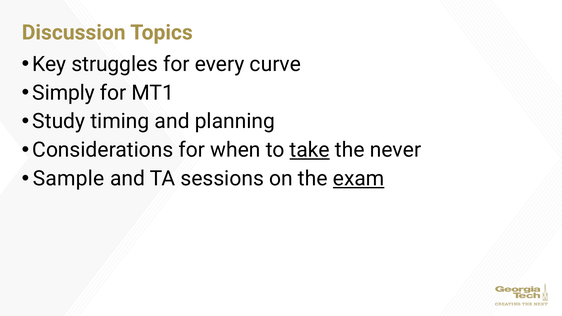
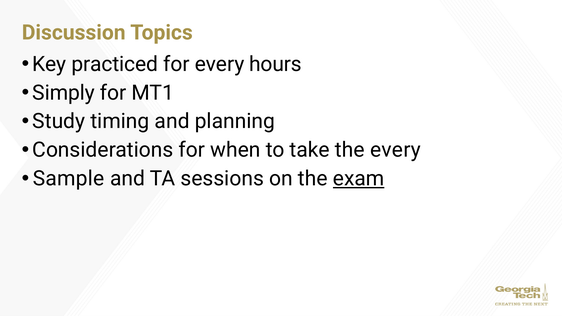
struggles: struggles -> practiced (115, 64)
curve: curve -> hours (275, 64)
take underline: present -> none (310, 150)
the never: never -> every (395, 150)
